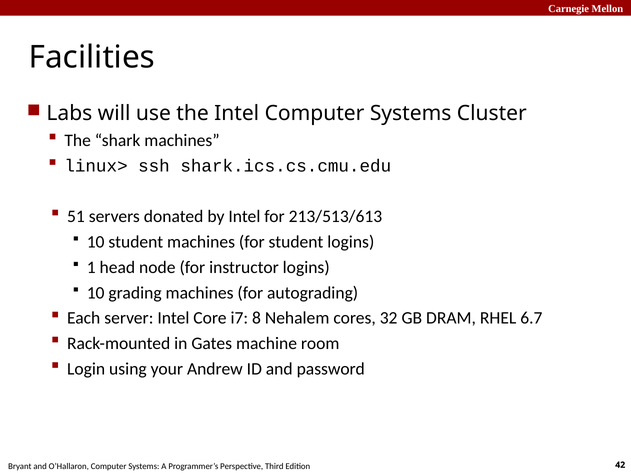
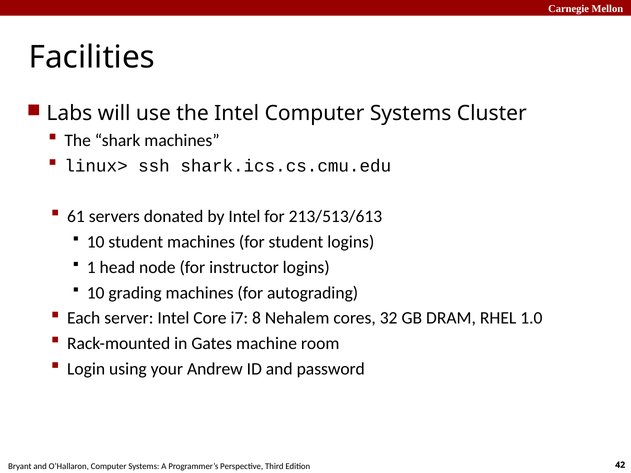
51: 51 -> 61 (76, 217)
6.7: 6.7 -> 1.0 (531, 318)
